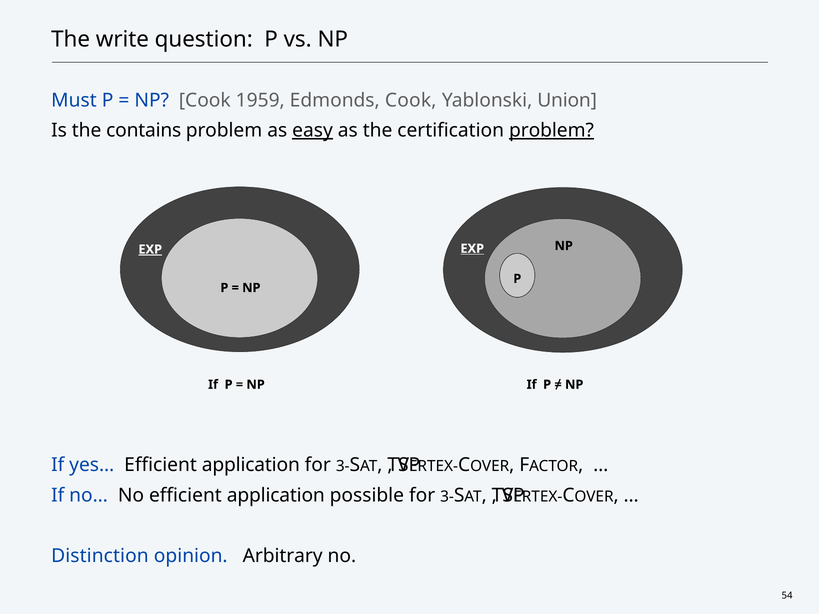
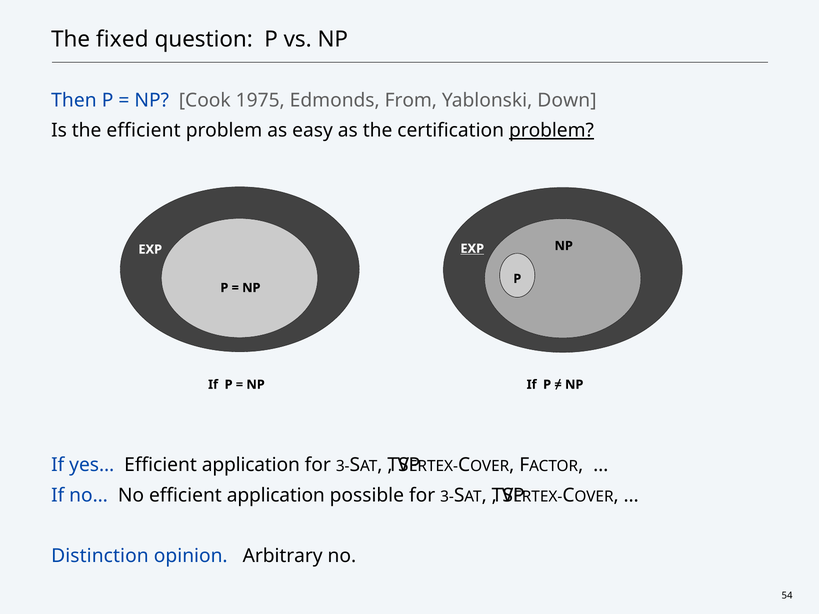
write: write -> fixed (122, 39)
Must: Must -> Then (74, 100)
1959: 1959 -> 1975 (260, 100)
Edmonds Cook: Cook -> From (411, 100)
Union: Union -> Down (567, 100)
the contains: contains -> efficient (144, 131)
easy underline: present -> none (313, 131)
EXP underline: present -> none (150, 250)
